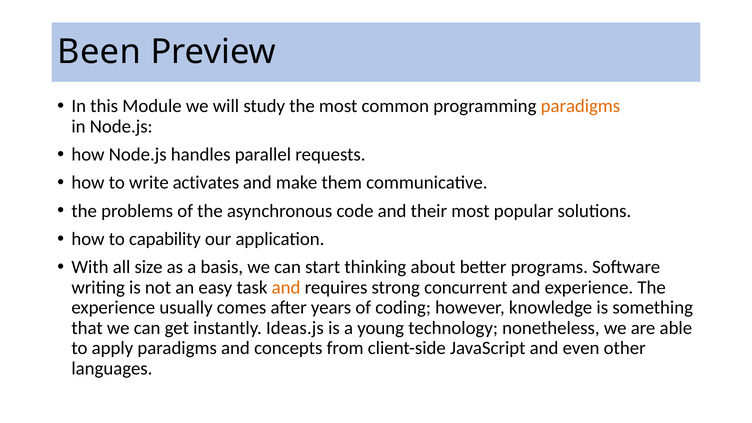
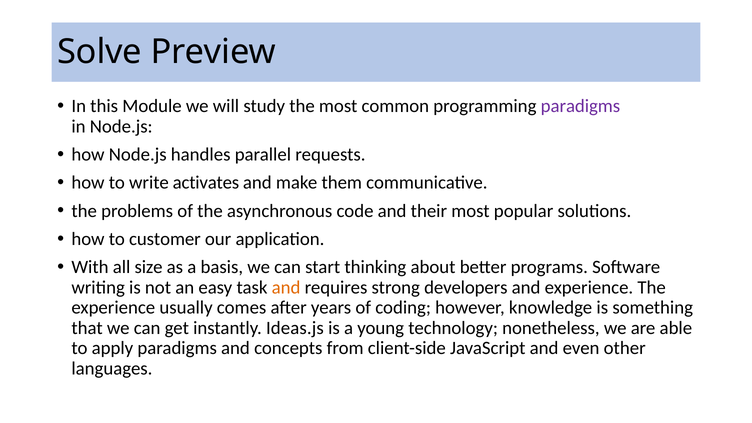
Been: Been -> Solve (100, 52)
paradigms colour: orange -> purple (580, 106)
capability: capability -> customer (165, 239)
concurrent: concurrent -> developers (466, 287)
